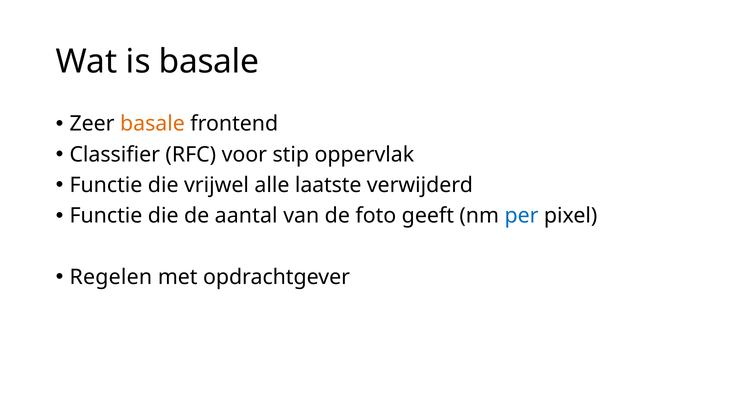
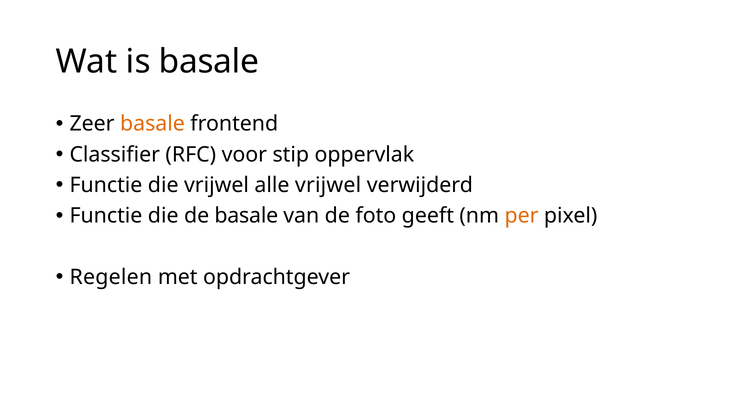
alle laatste: laatste -> vrijwel (328, 185)
de aantal: aantal -> basale (246, 216)
per colour: blue -> orange (522, 216)
